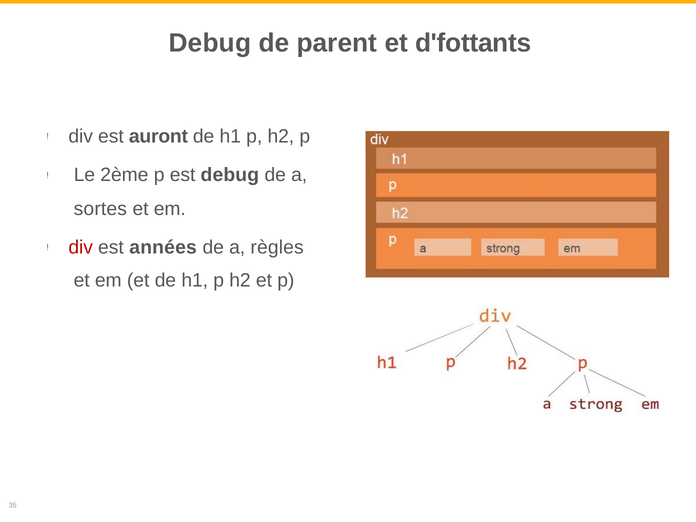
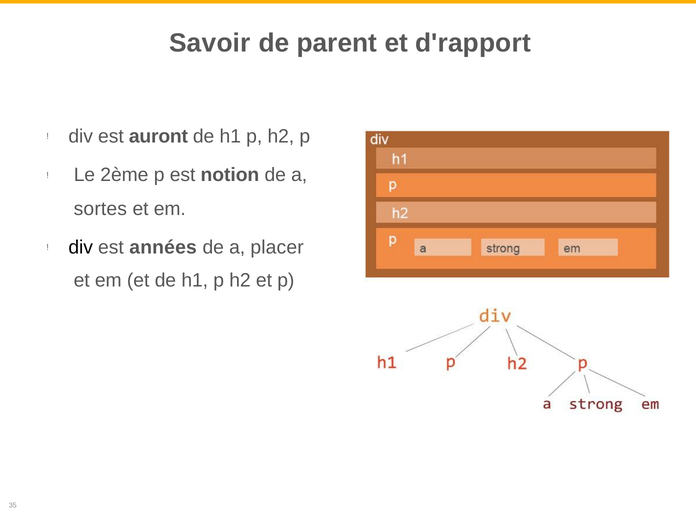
Debug: Debug -> Savoir (210, 43)
d'fottants: d'fottants -> d'rapport (473, 43)
est debug: debug -> notion (230, 175)
div colour: red -> black (81, 247)
règles: règles -> placer (277, 247)
